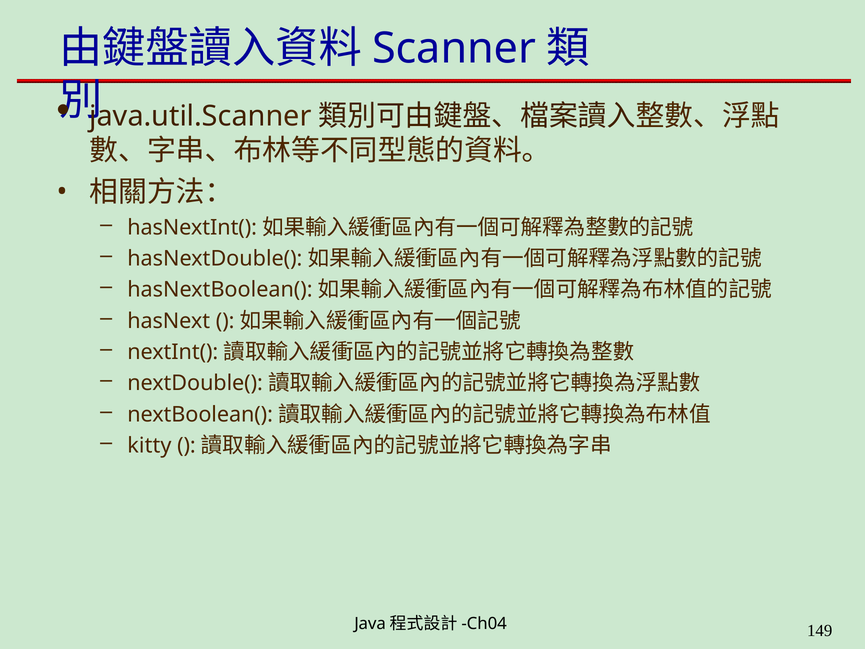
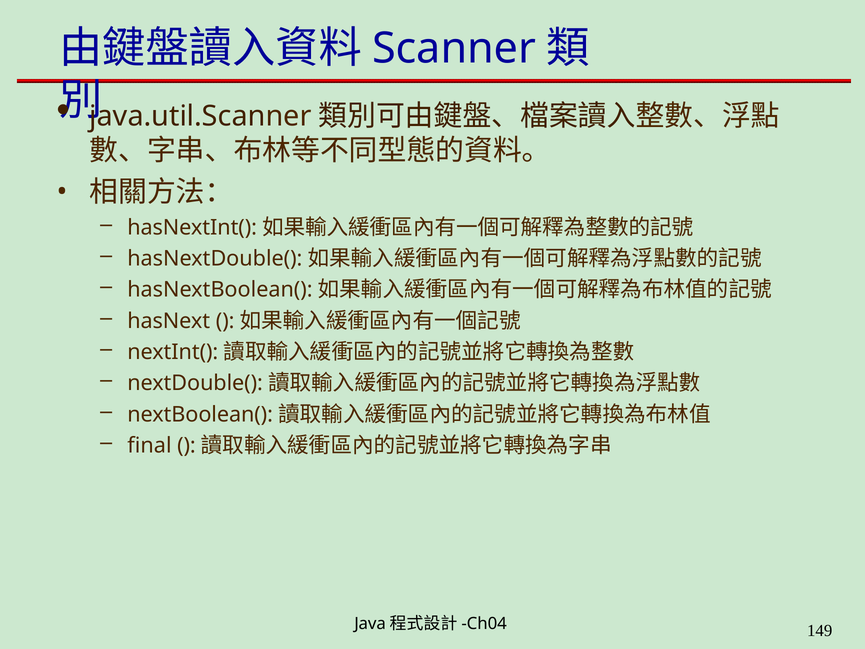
kitty: kitty -> final (149, 445)
